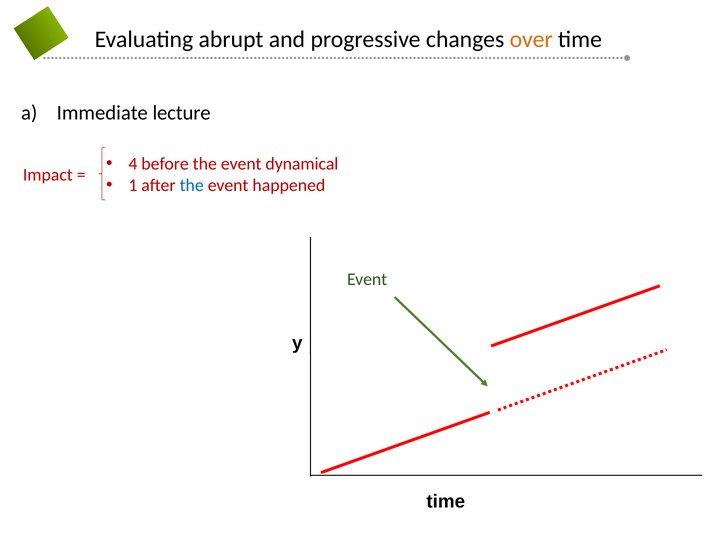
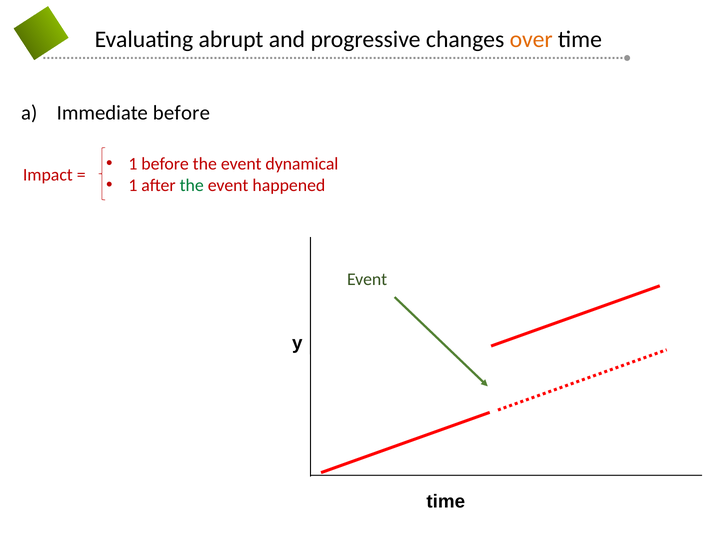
Immediate lecture: lecture -> before (181, 113)
4: 4 -> 1 (133, 164)
the colour: blue -> green (192, 185)
